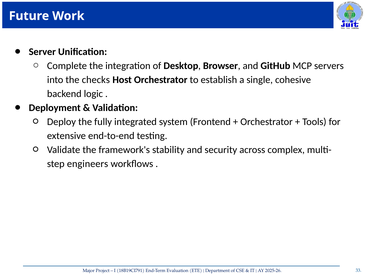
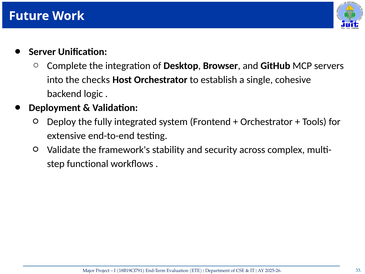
engineers: engineers -> functional (88, 164)
